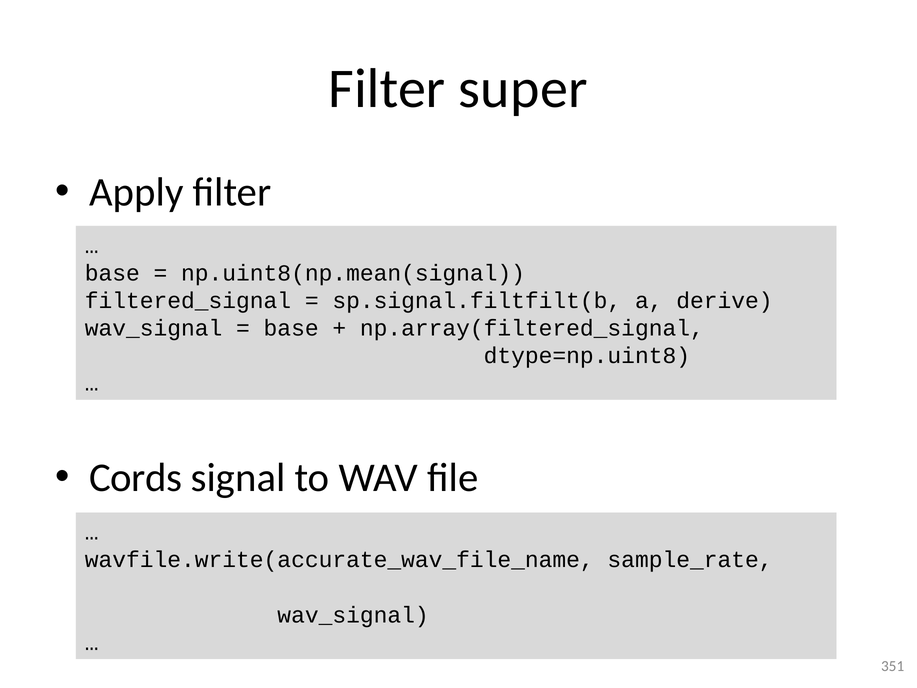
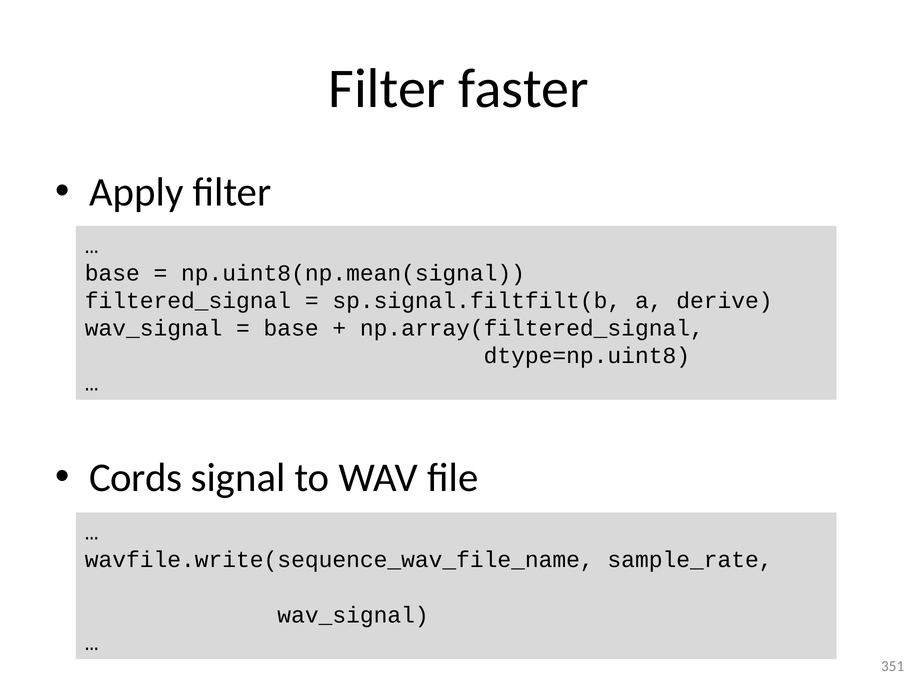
super: super -> faster (523, 89)
wavfile.write(accurate_wav_file_name: wavfile.write(accurate_wav_file_name -> wavfile.write(sequence_wav_file_name (339, 560)
